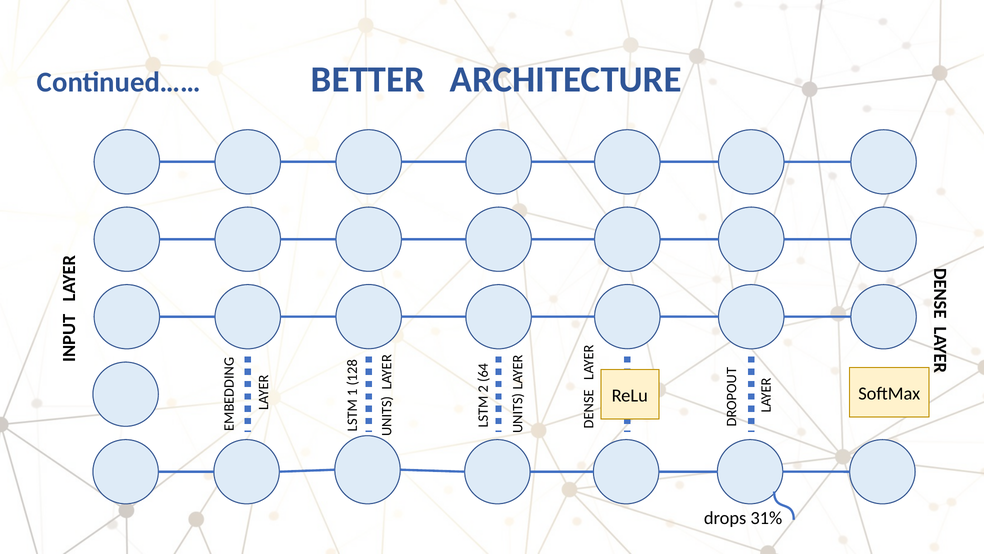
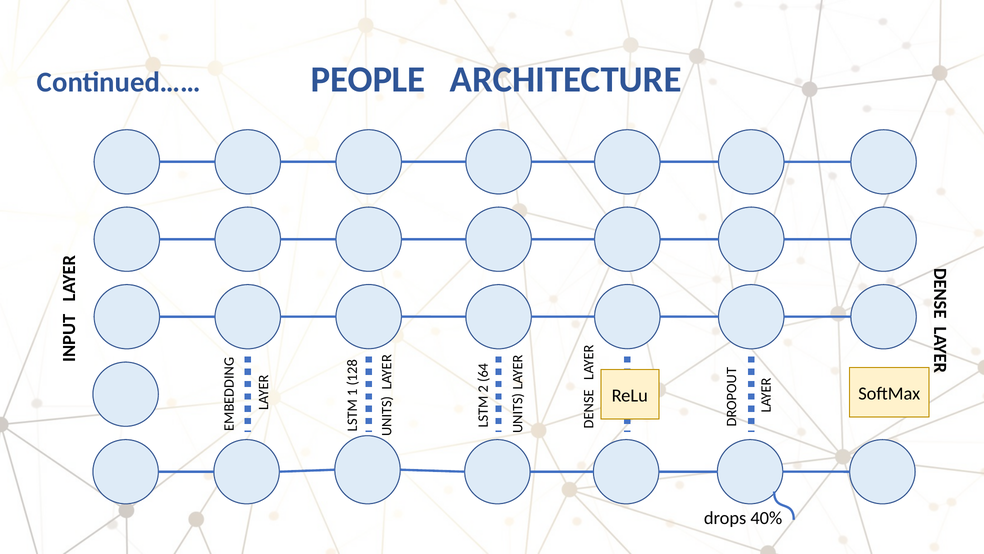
BETTER: BETTER -> PEOPLE (368, 79)
31%: 31% -> 40% (766, 518)
